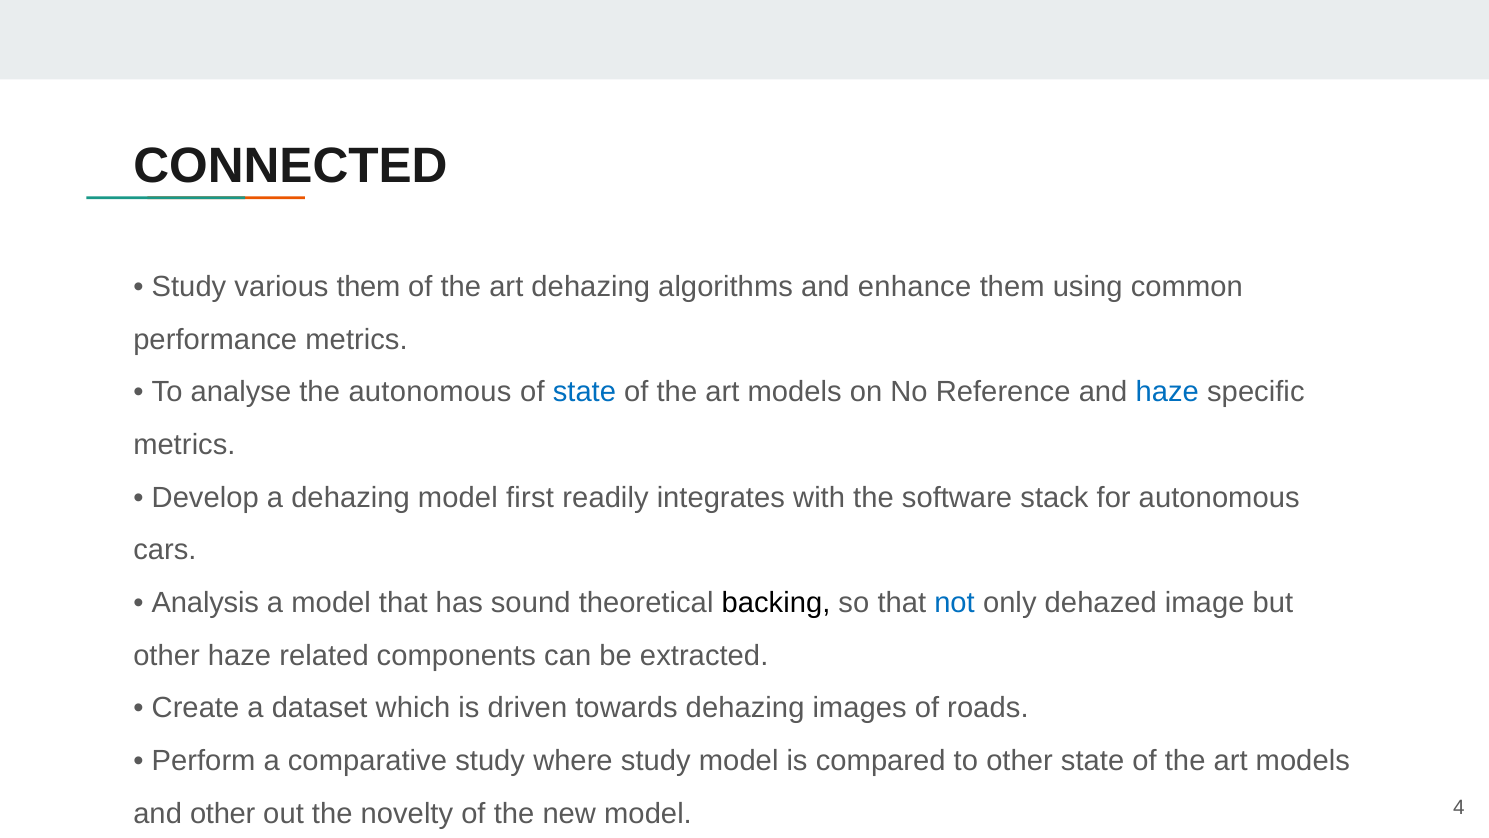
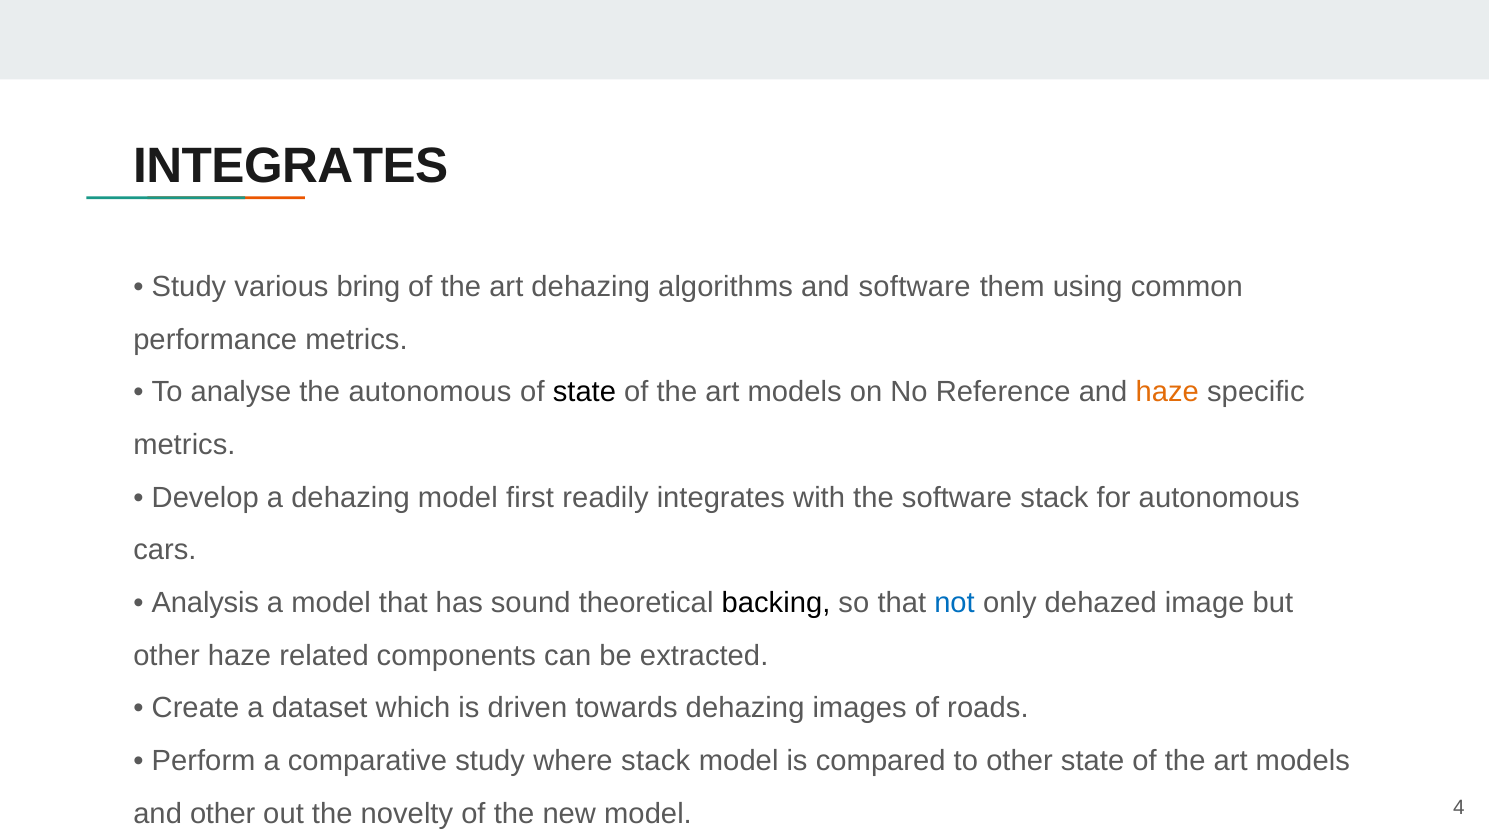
CONNECTED: CONNECTED -> INTEGRATES (291, 166)
various them: them -> bring (368, 287)
and enhance: enhance -> software (915, 287)
state colour: blue -> black (584, 392)
haze colour: blue -> orange (1167, 392)
where study: study -> stack (656, 761)
